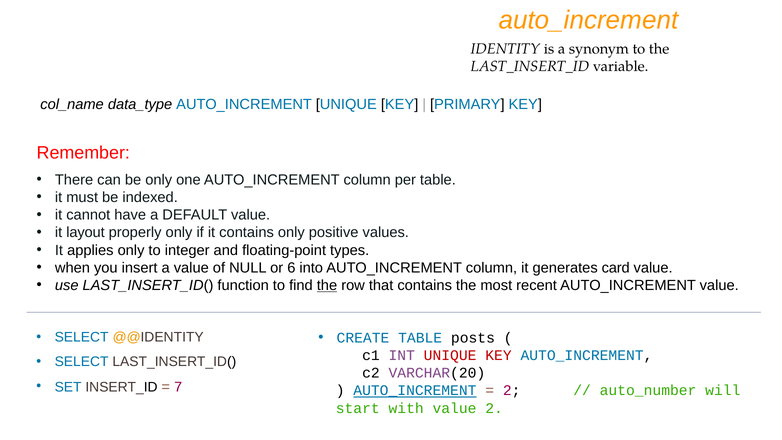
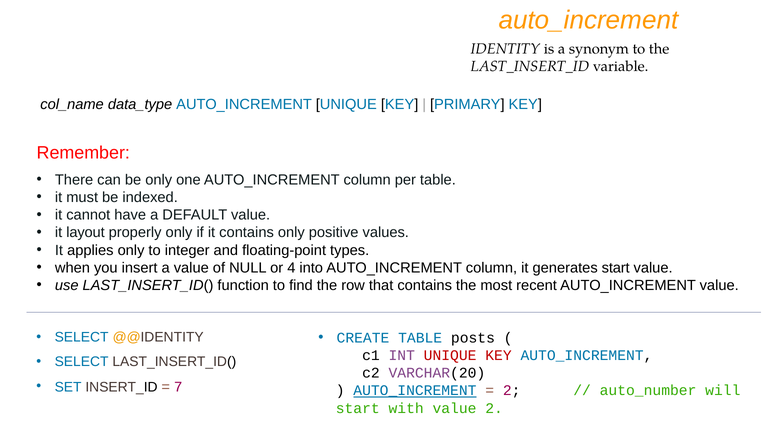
6: 6 -> 4 (291, 268)
generates card: card -> start (616, 268)
the underline: present -> none (327, 285)
